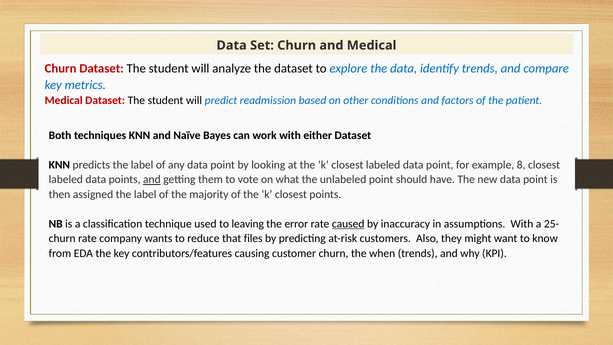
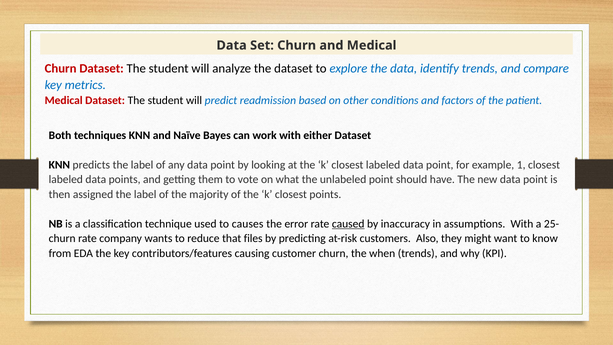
8: 8 -> 1 (521, 165)
and underline: present -> none (152, 179)
leaving: leaving -> causes (248, 224)
